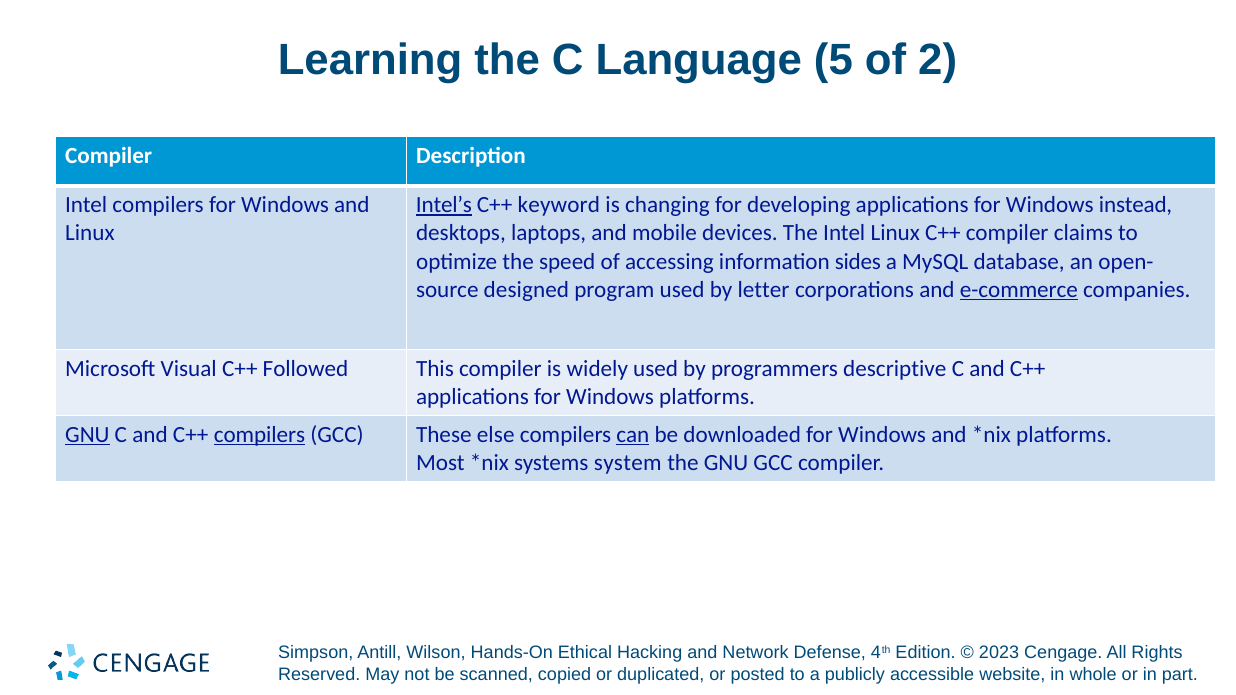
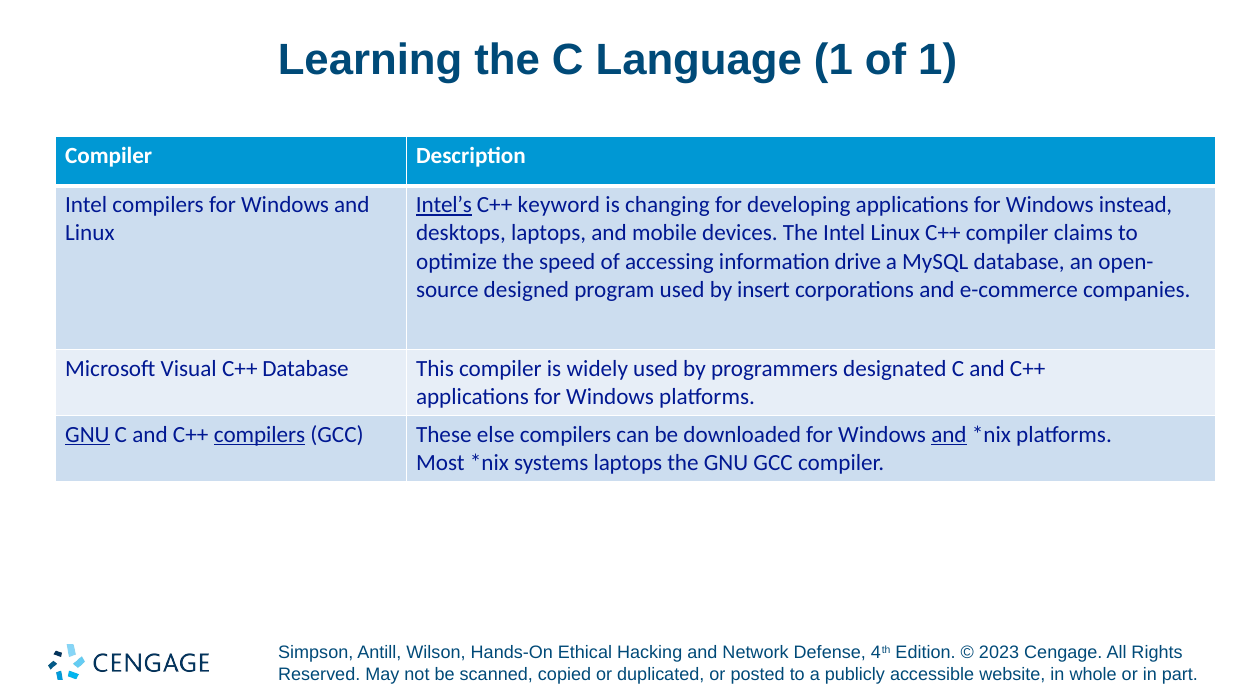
Language 5: 5 -> 1 (833, 60)
of 2: 2 -> 1 (938, 60)
sides: sides -> drive (858, 262)
letter: letter -> insert (764, 290)
e-commerce underline: present -> none (1019, 290)
C++ Followed: Followed -> Database (306, 369)
descriptive: descriptive -> designated (895, 369)
can underline: present -> none (633, 435)
and underline: none -> present (949, 435)
systems system: system -> laptops (628, 463)
